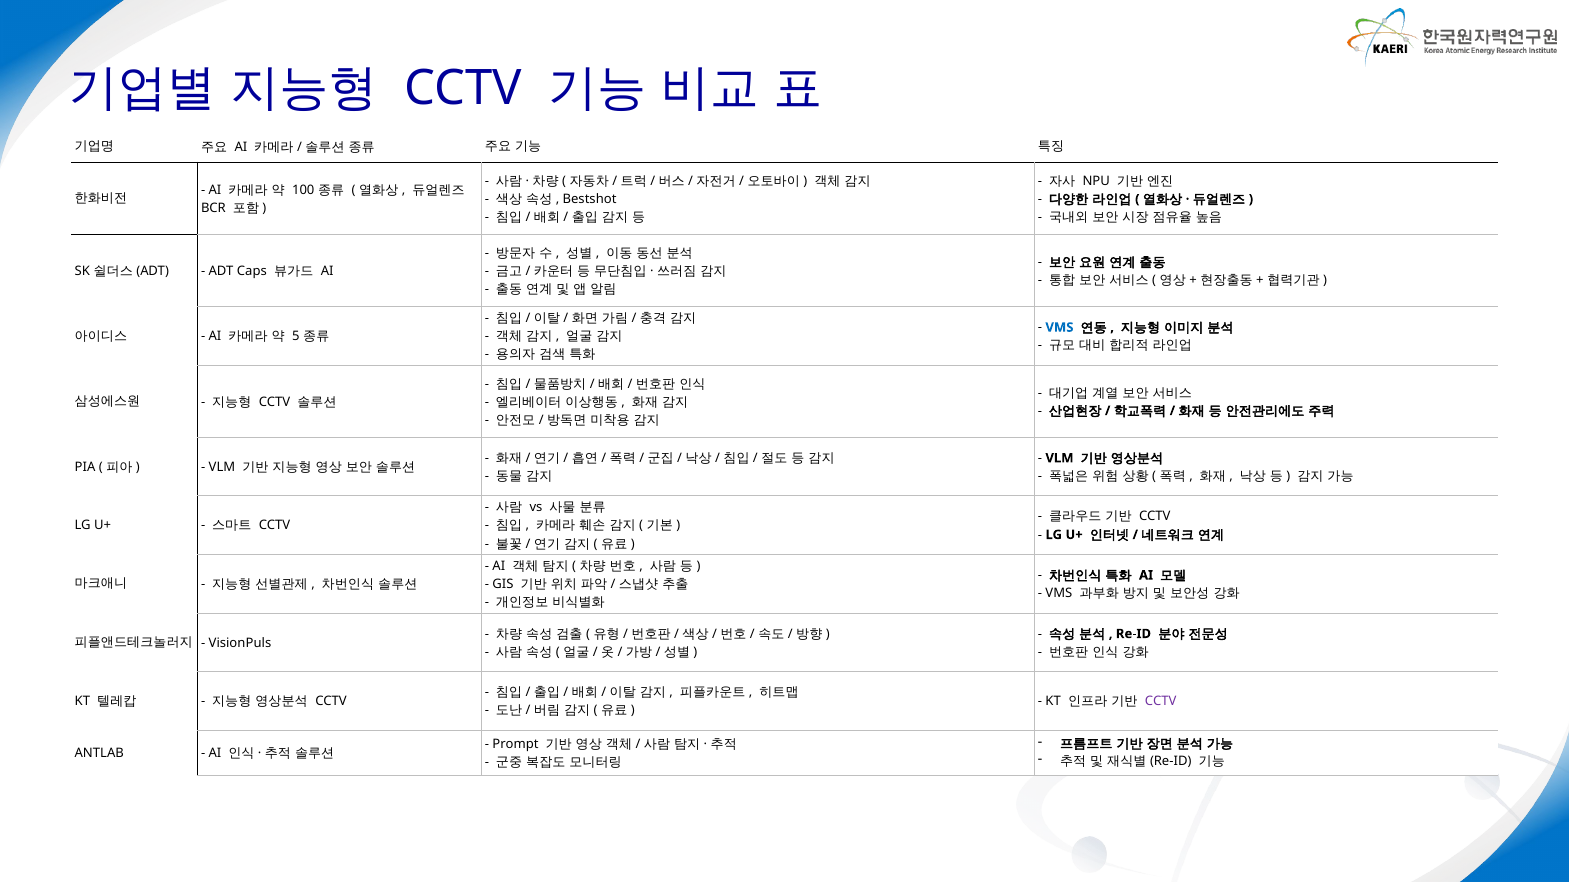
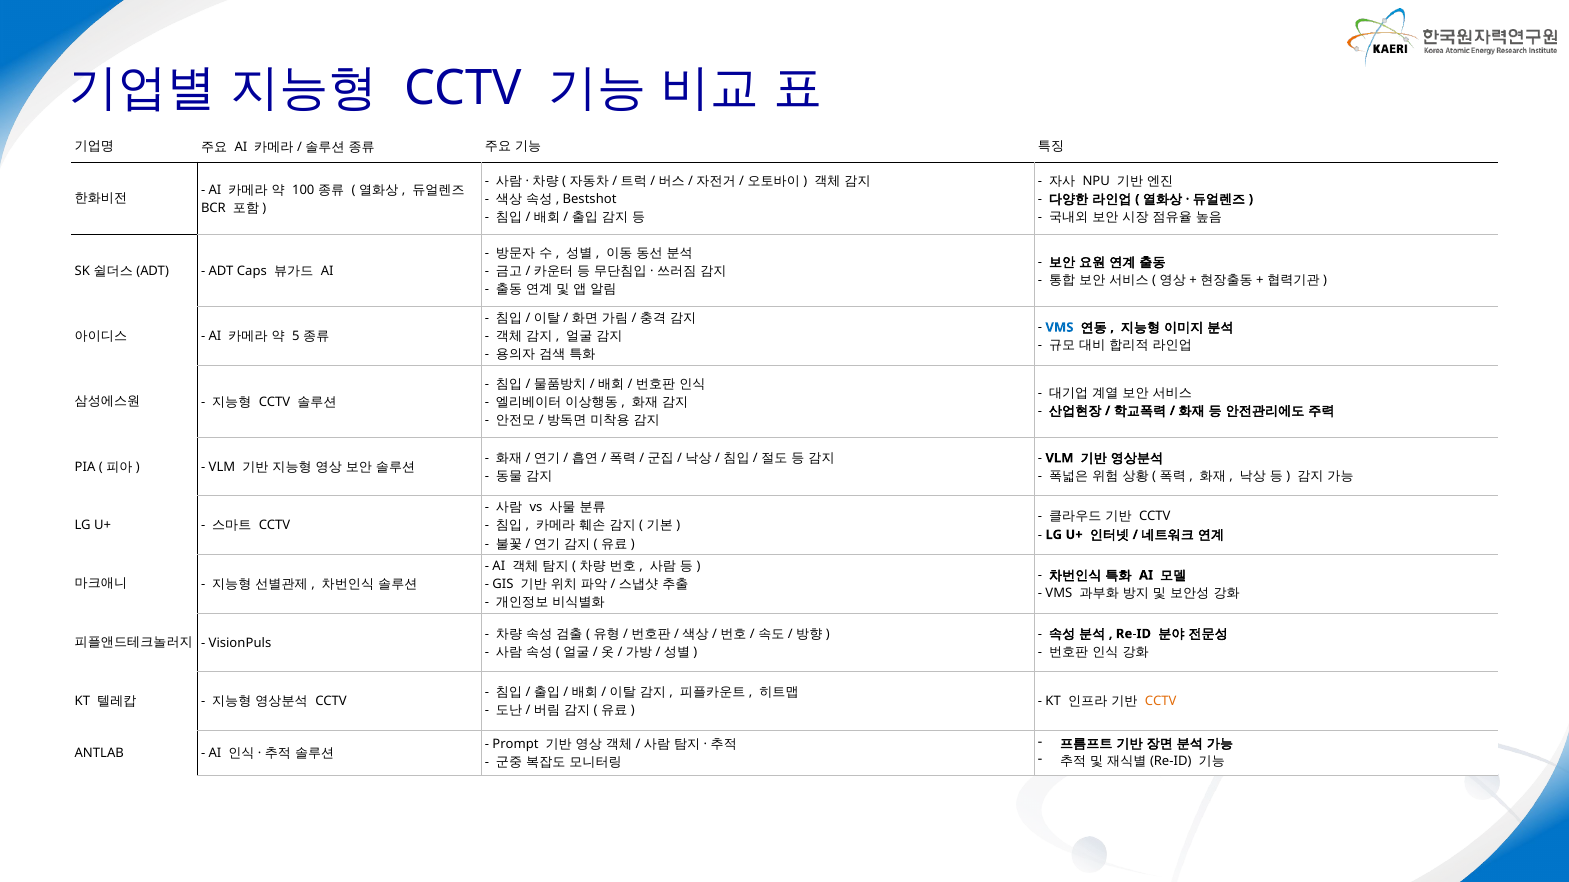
CCTV colour: purple -> orange (1161, 702)
